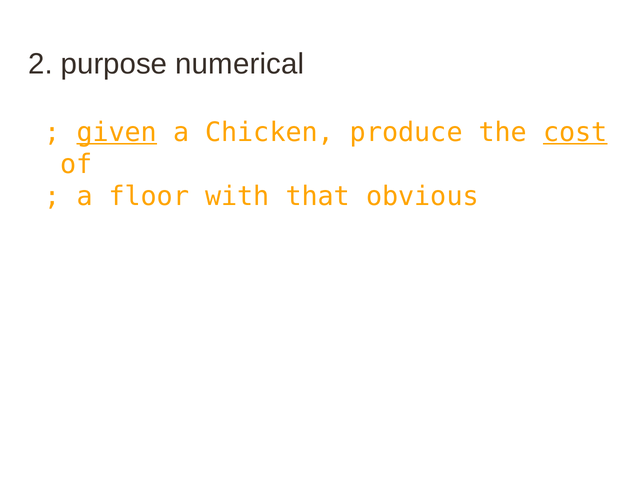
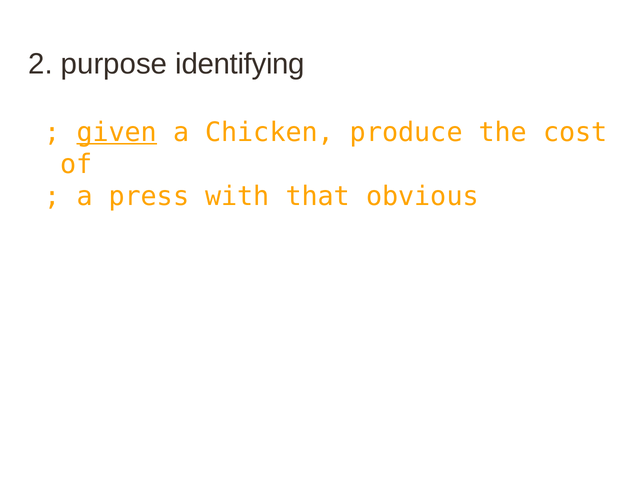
numerical: numerical -> identifying (240, 64)
cost underline: present -> none (575, 132)
floor: floor -> press (149, 196)
